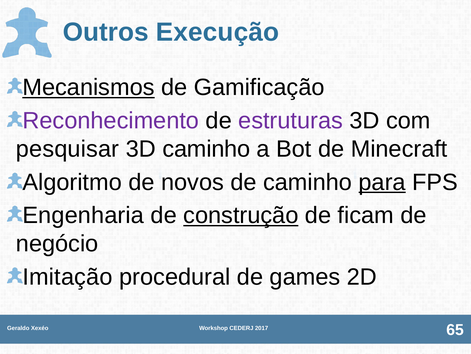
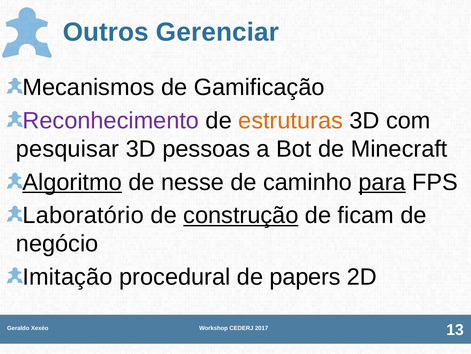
Execução: Execução -> Gerenciar (217, 32)
Mecanismos underline: present -> none (89, 87)
estruturas colour: purple -> orange (291, 120)
3D caminho: caminho -> pessoas (206, 149)
Algoritmo underline: none -> present (72, 182)
novos: novos -> nesse (192, 182)
Engenharia: Engenharia -> Laboratório (83, 215)
games: games -> papers (305, 276)
65: 65 -> 13 (455, 329)
